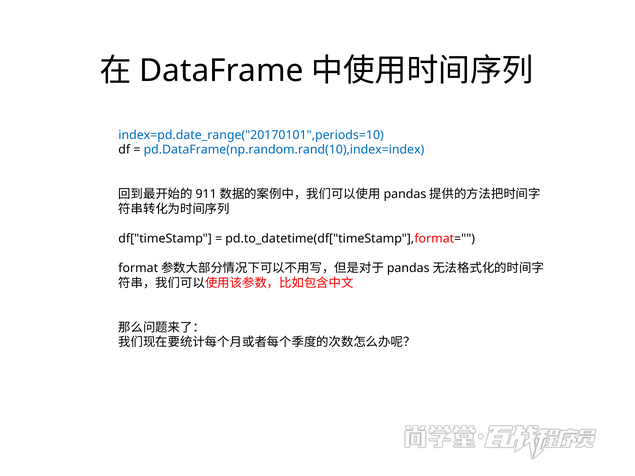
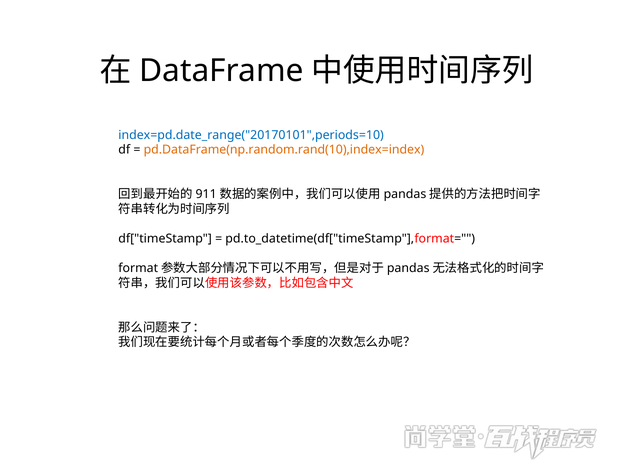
pd.DataFrame(np.random.rand(10),index=index colour: blue -> orange (284, 150)
